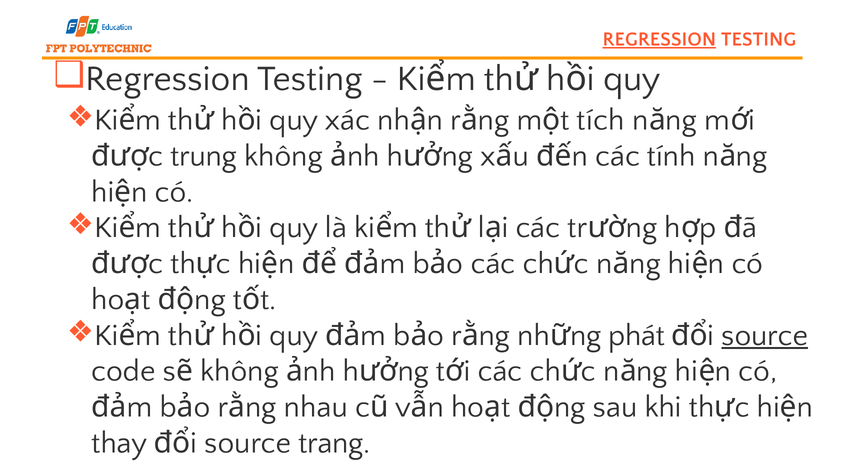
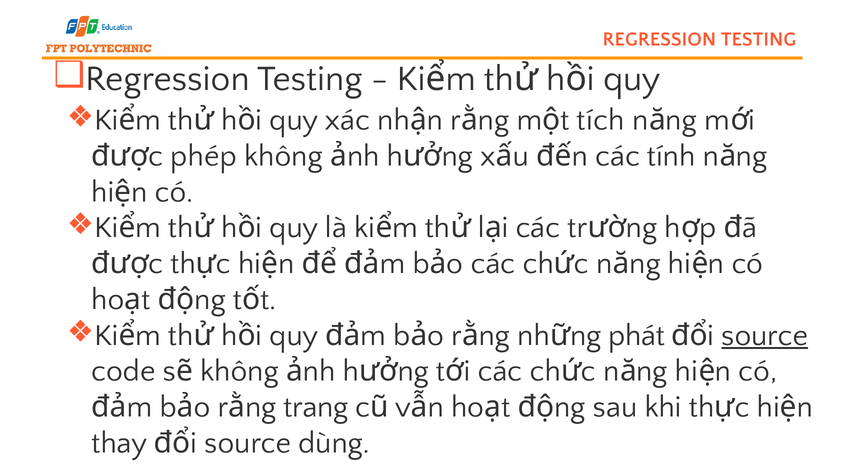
REGRESSION underline: present -> none (659, 39)
trung: trung -> phép (203, 156)
nhau: nhau -> trang (316, 407)
trang: trang -> dùng (334, 443)
